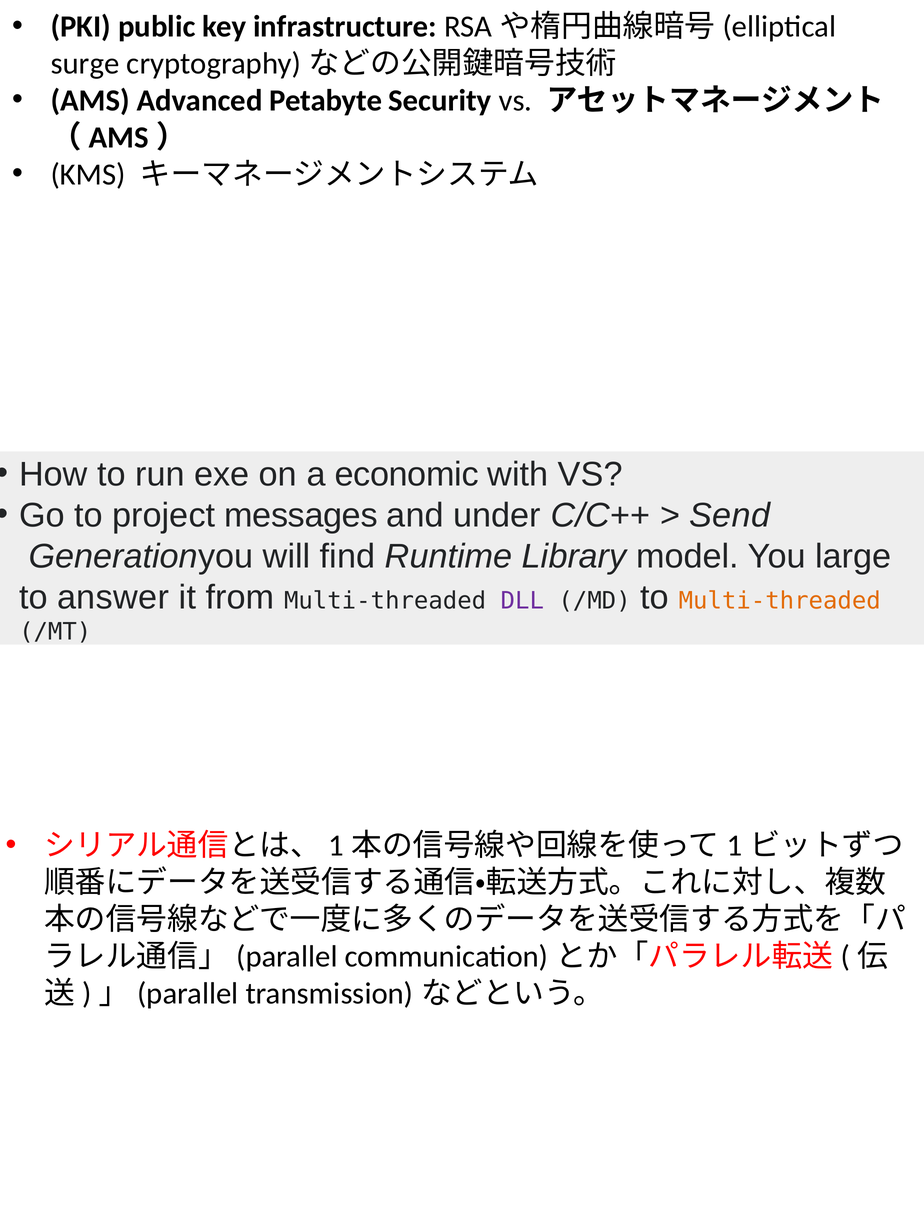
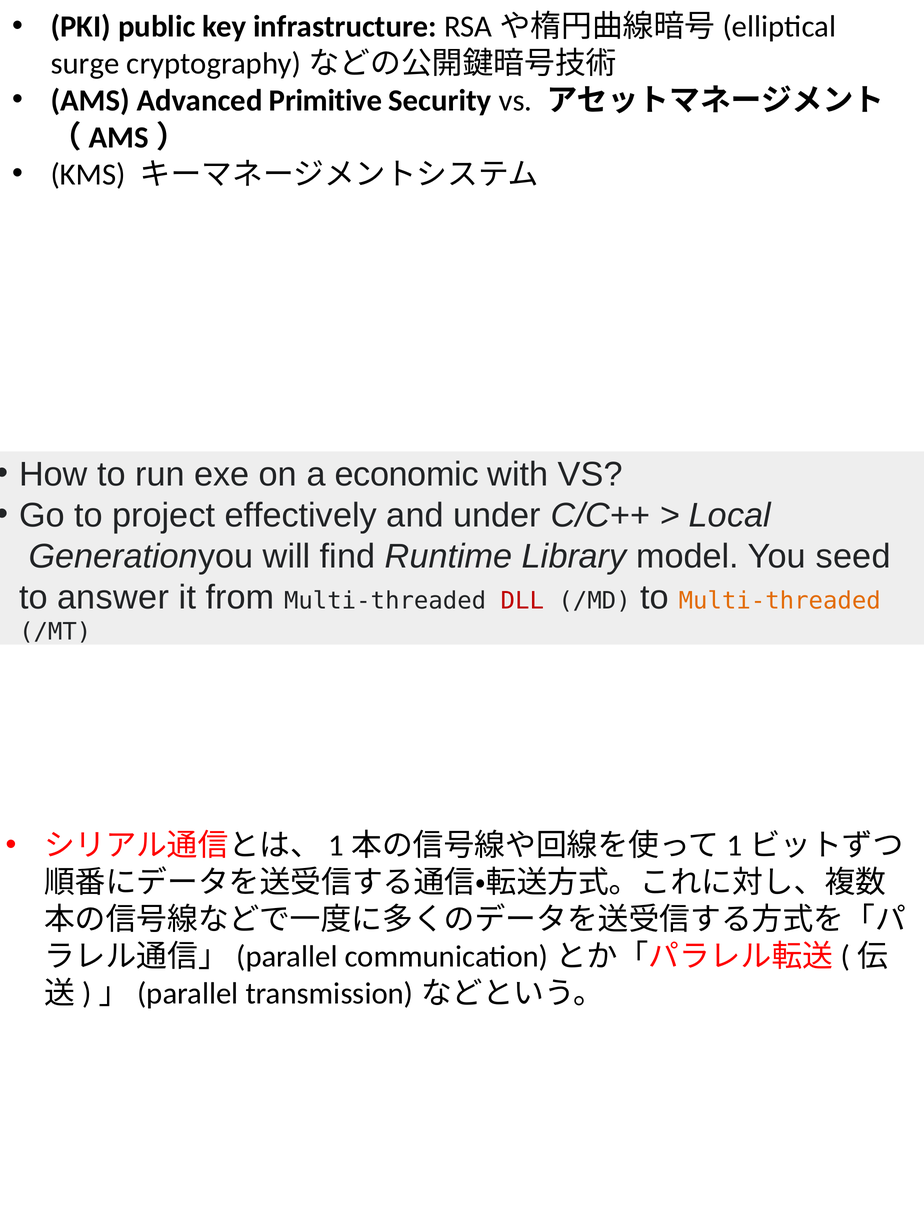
Petabyte: Petabyte -> Primitive (326, 101)
messages: messages -> effectively (301, 516)
Send: Send -> Local (730, 516)
large: large -> seed (853, 557)
DLL colour: purple -> red (522, 601)
